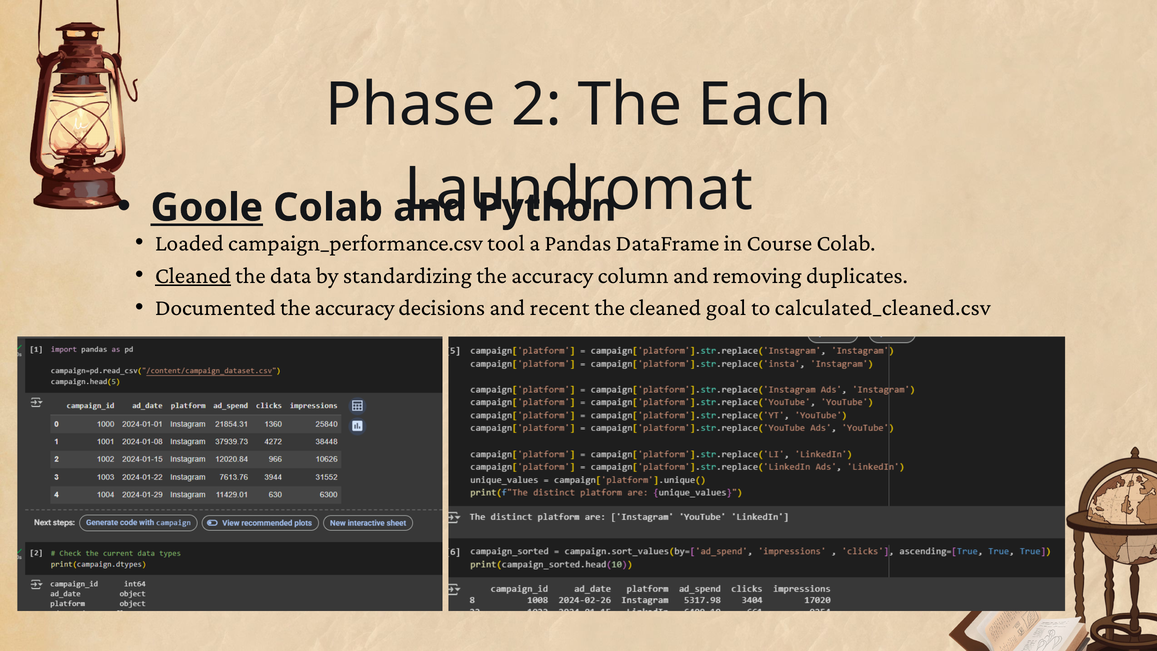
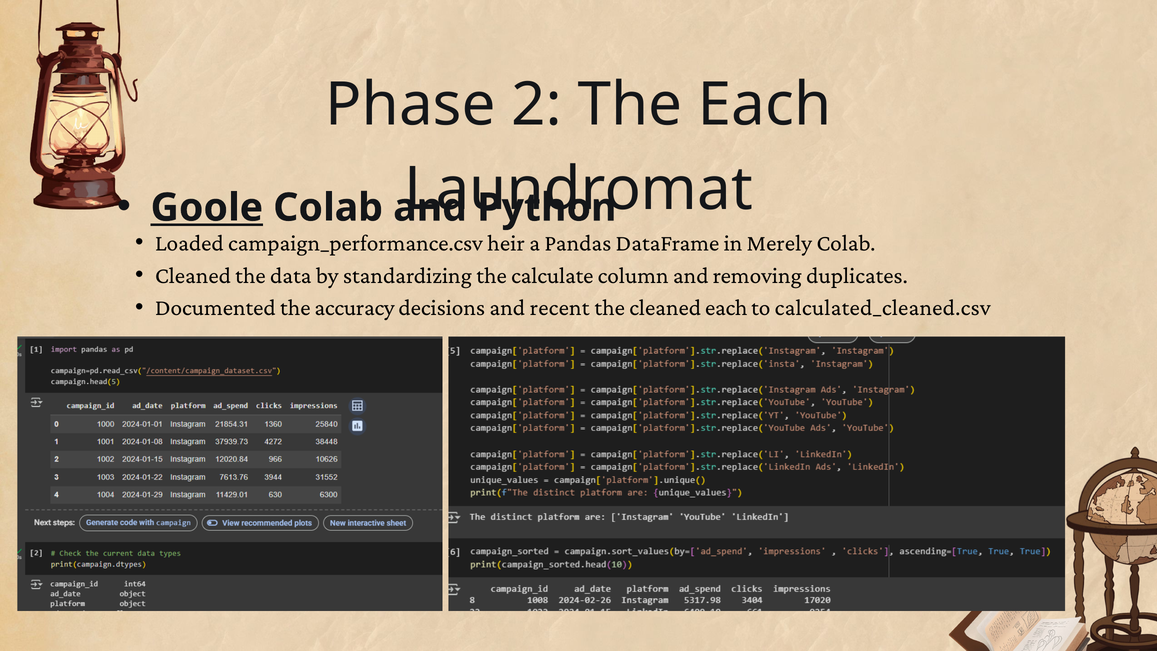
tool: tool -> heir (506, 243)
Course: Course -> Merely (779, 243)
Cleaned underline: present -> none (193, 275)
standardizing the accuracy: accuracy -> calculate (552, 275)
cleaned goal: goal -> each (726, 308)
